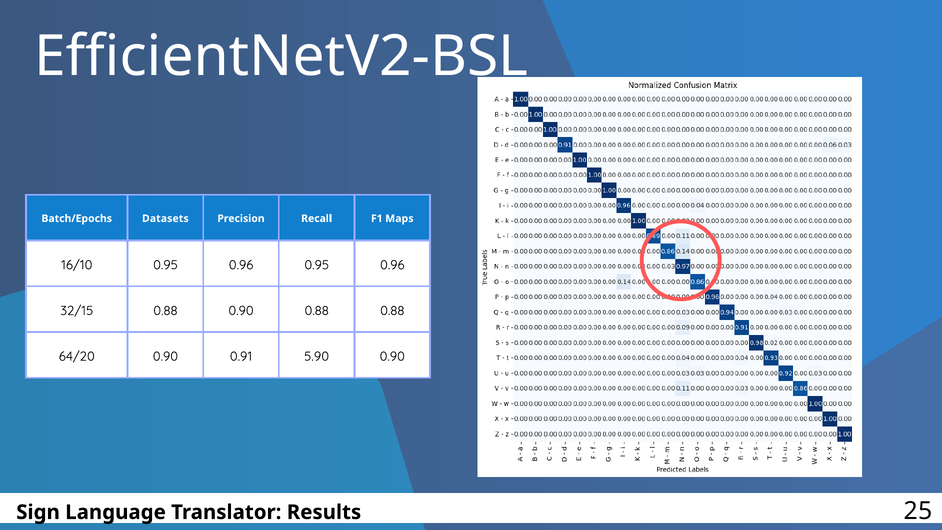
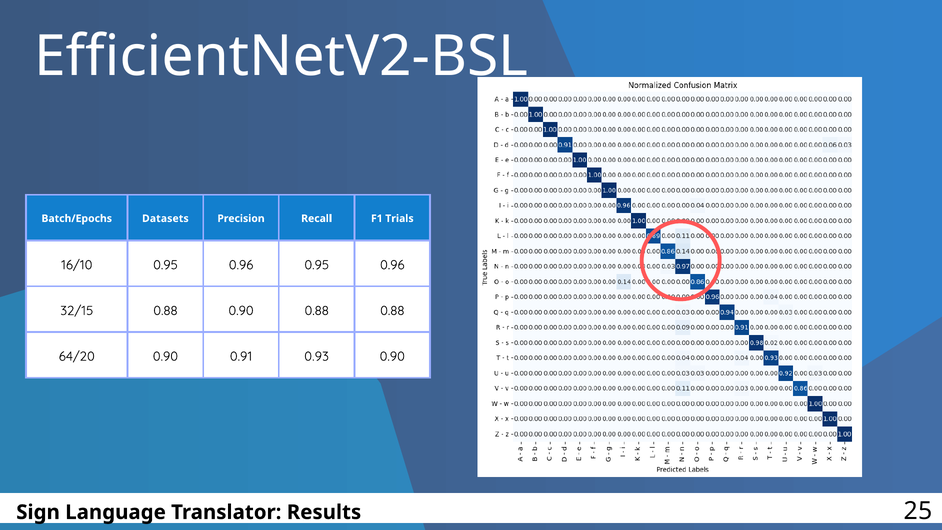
Maps: Maps -> Trials (399, 218)
5.90: 5.90 -> 0.93 (317, 356)
